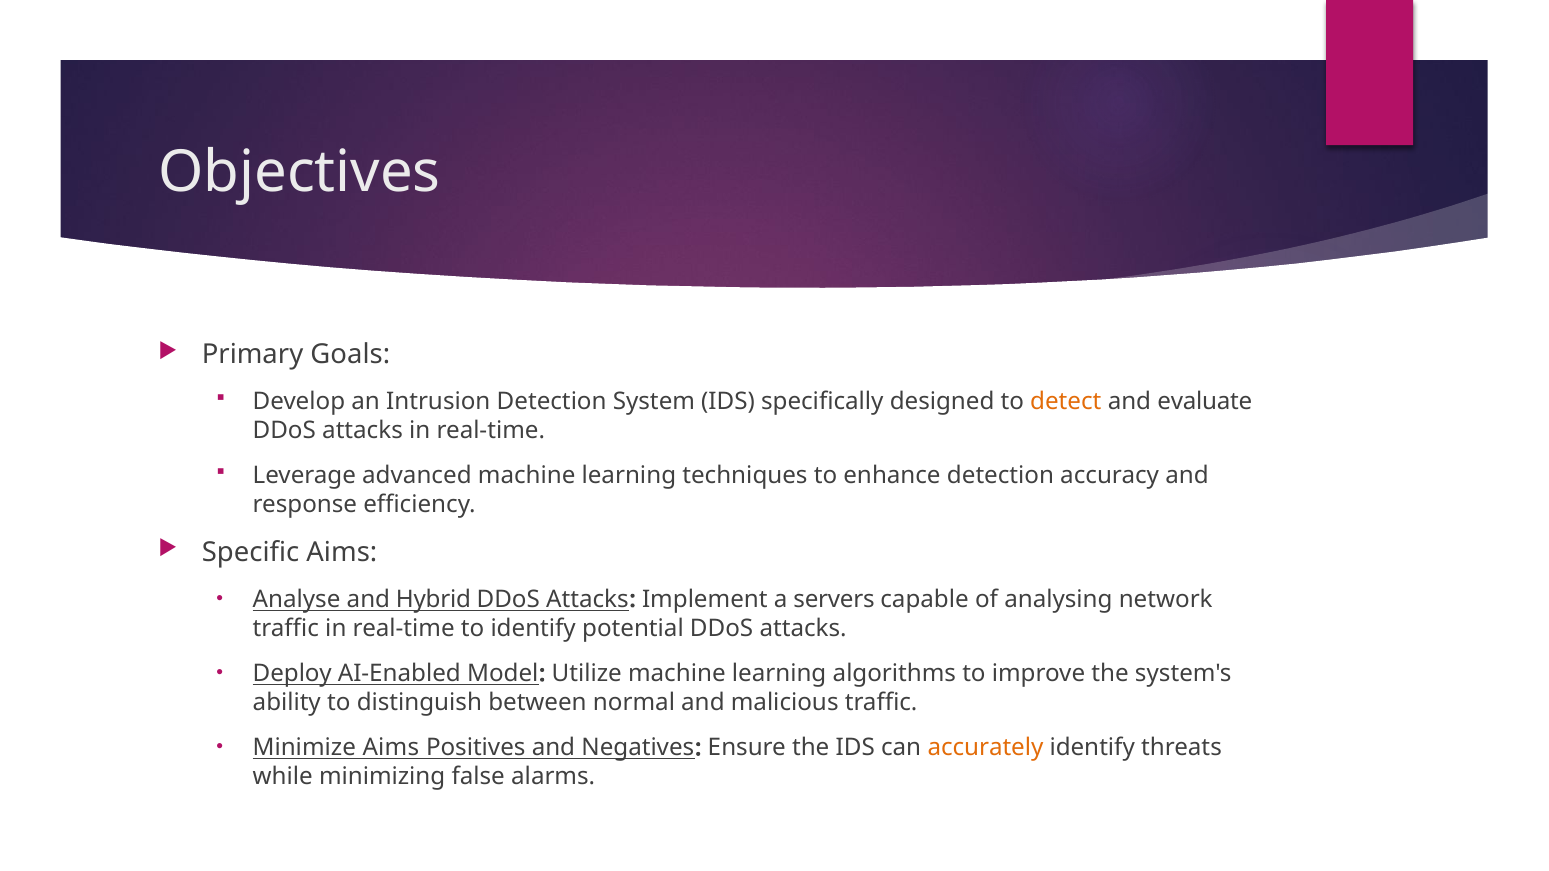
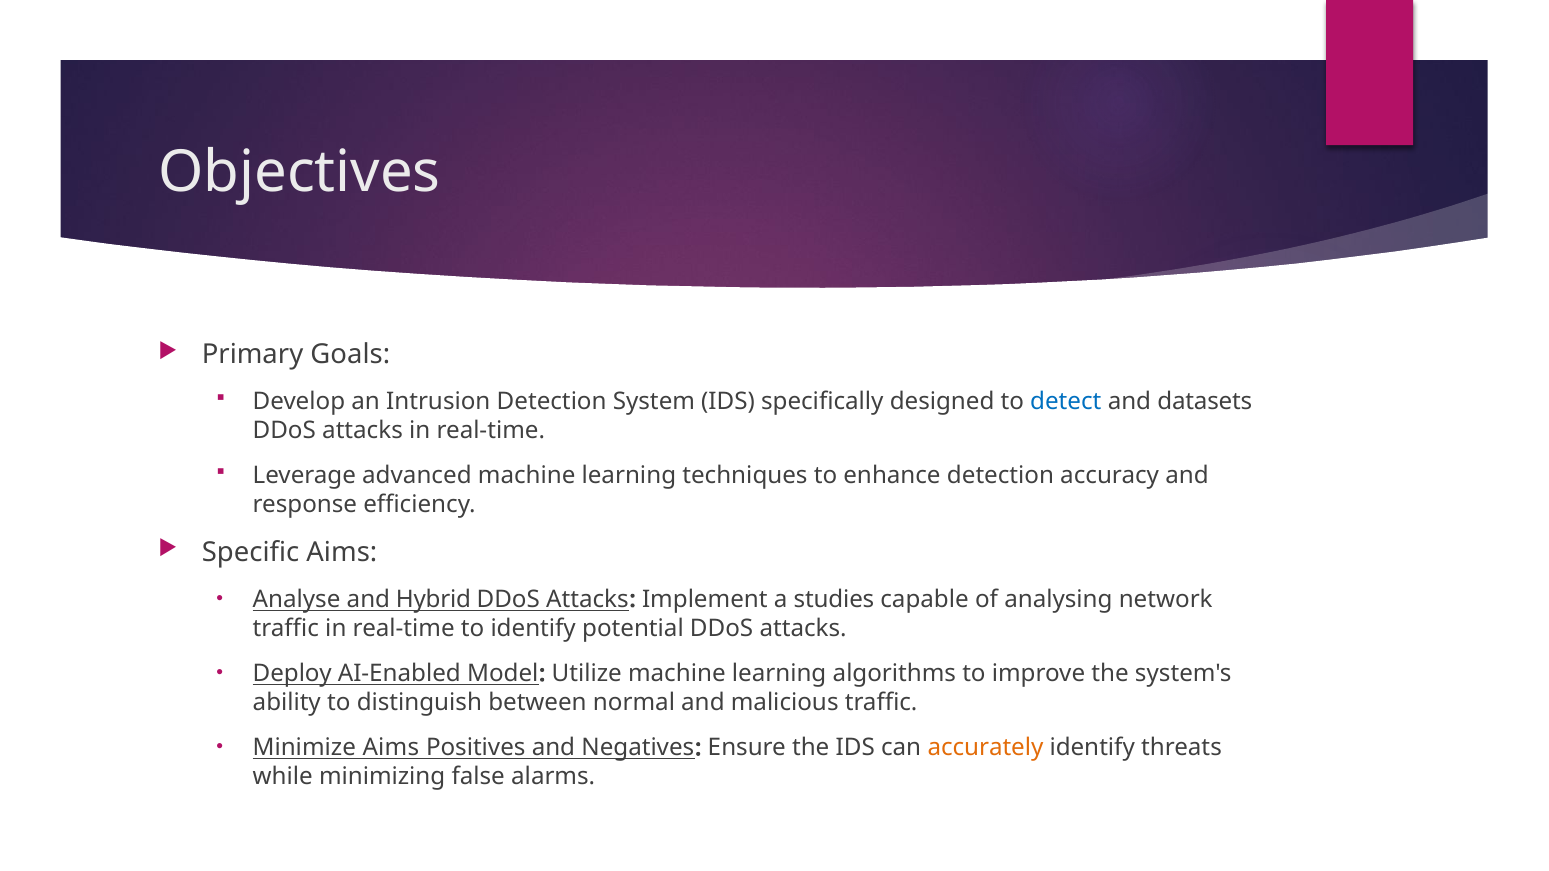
detect colour: orange -> blue (1066, 402)
evaluate: evaluate -> datasets (1205, 402)
servers: servers -> studies (834, 599)
